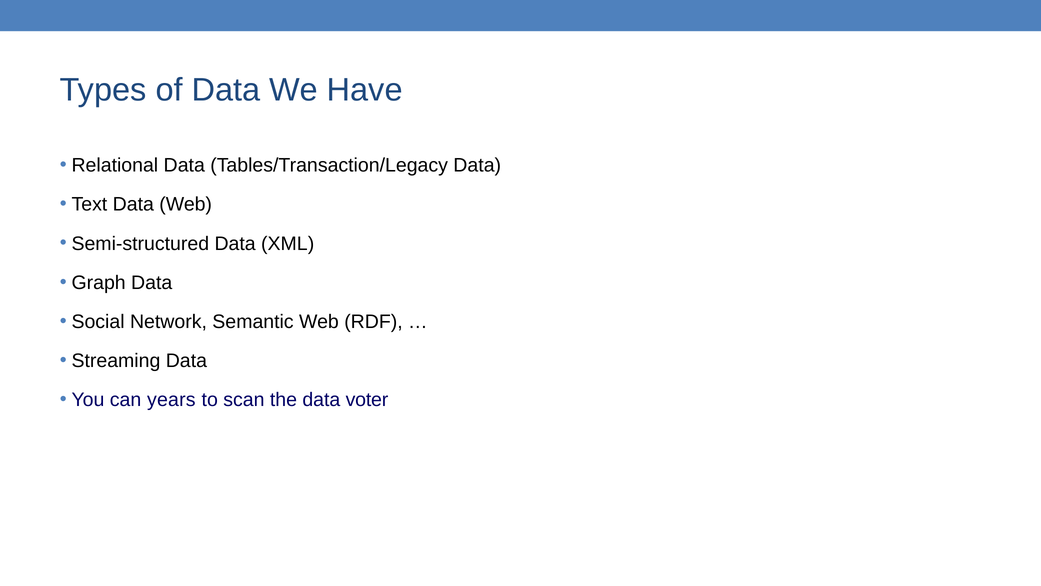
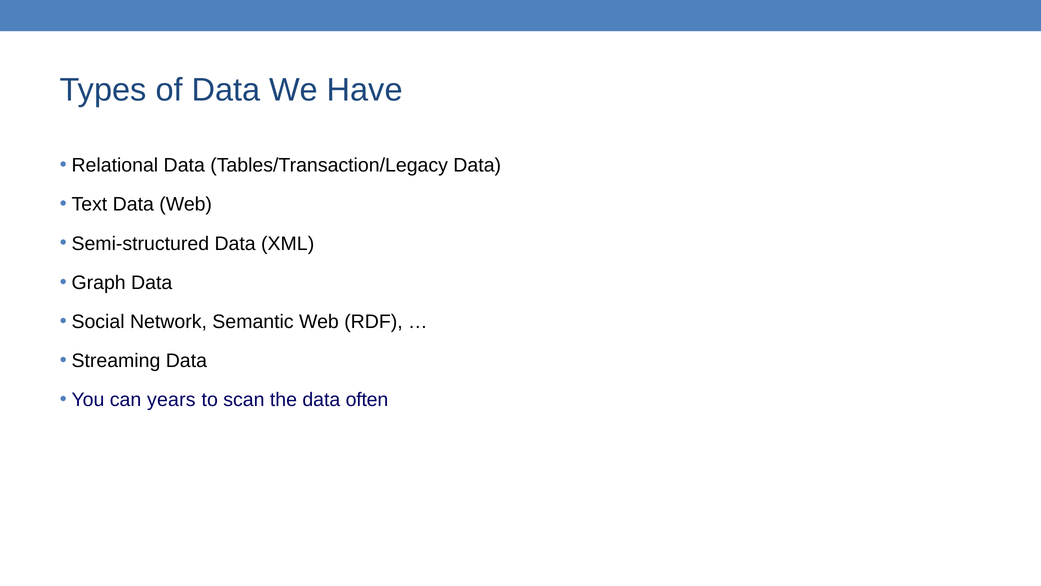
voter: voter -> often (367, 400)
